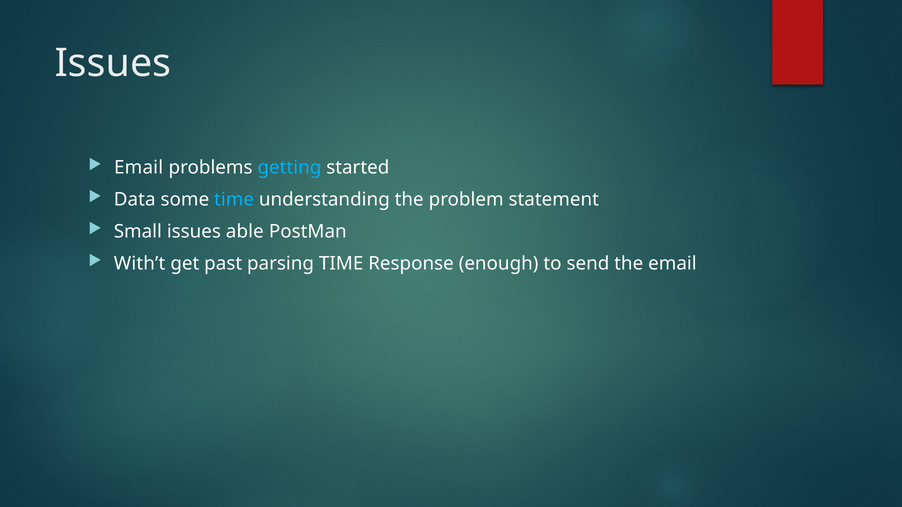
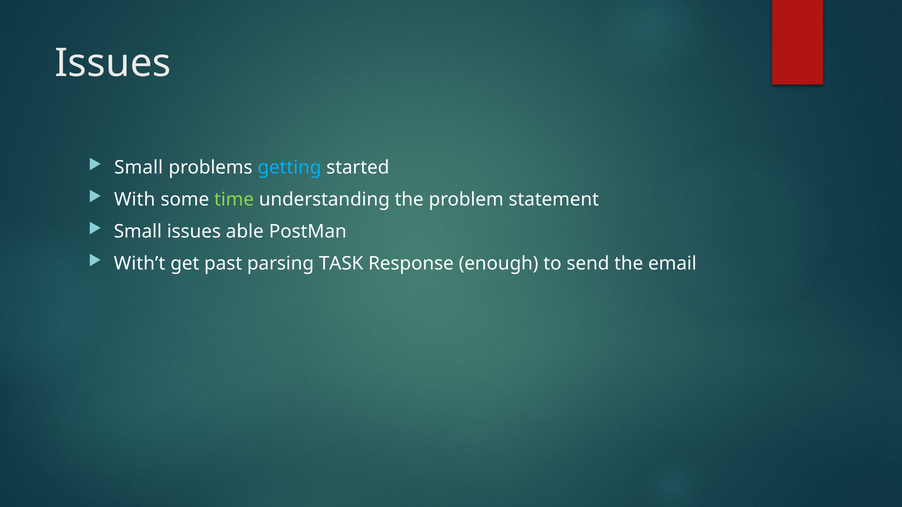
Email: Email -> Small (139, 168)
Data: Data -> With (135, 200)
time colour: light blue -> light green (234, 200)
parsing TIME: TIME -> TASK (341, 264)
